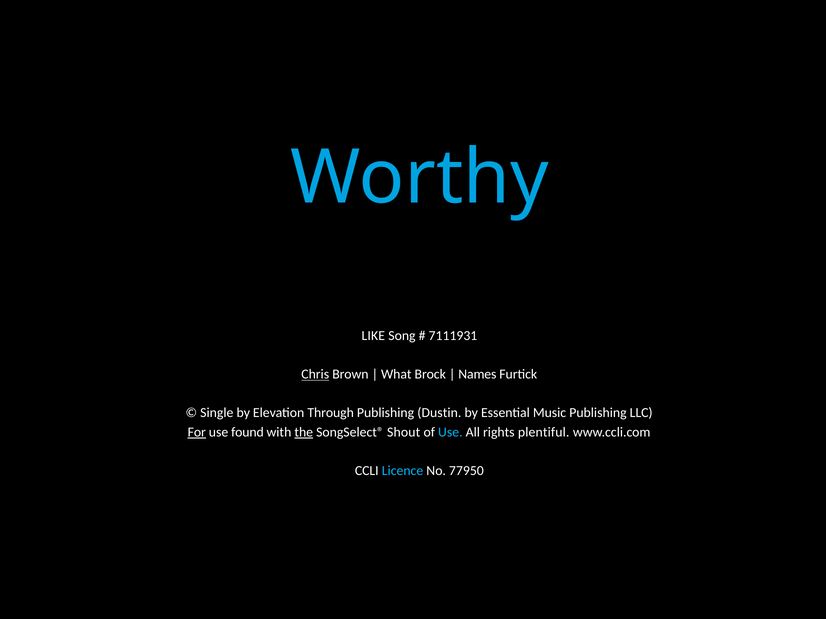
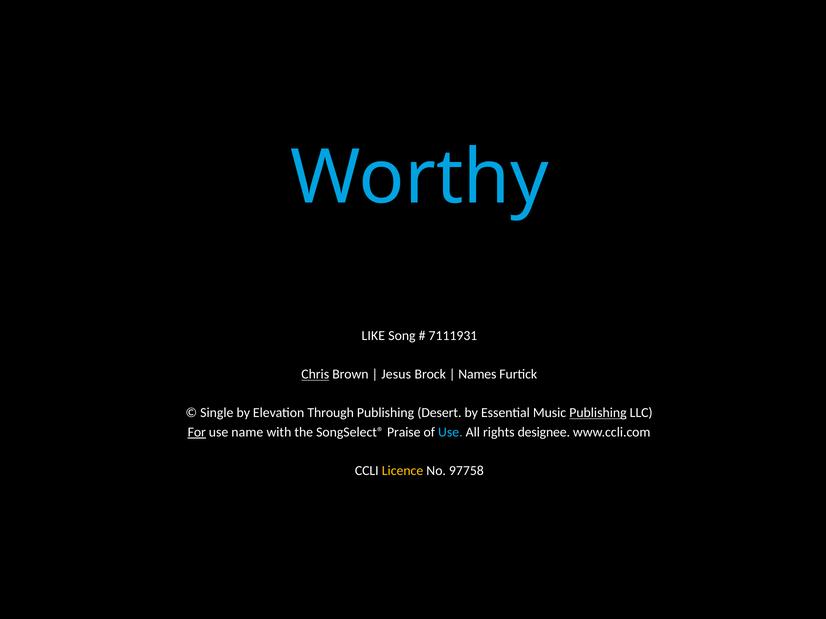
What: What -> Jesus (396, 375)
Dustin: Dustin -> Desert (439, 413)
Publishing underline: none -> present (598, 413)
found: found -> name (247, 432)
the underline: present -> none (304, 432)
Shout: Shout -> Praise (404, 432)
plentiful: plentiful -> designee (544, 432)
Licence colour: light blue -> yellow (403, 471)
77950: 77950 -> 97758 (466, 471)
